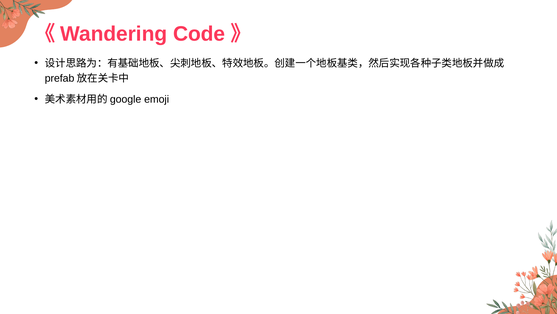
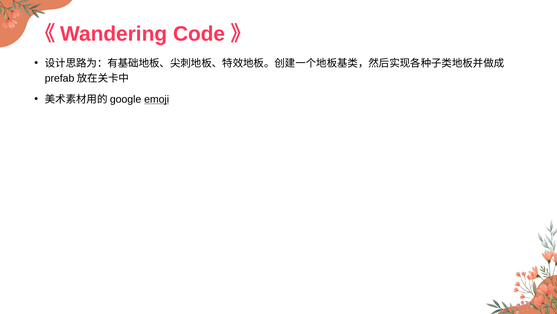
emoji underline: none -> present (157, 99)
